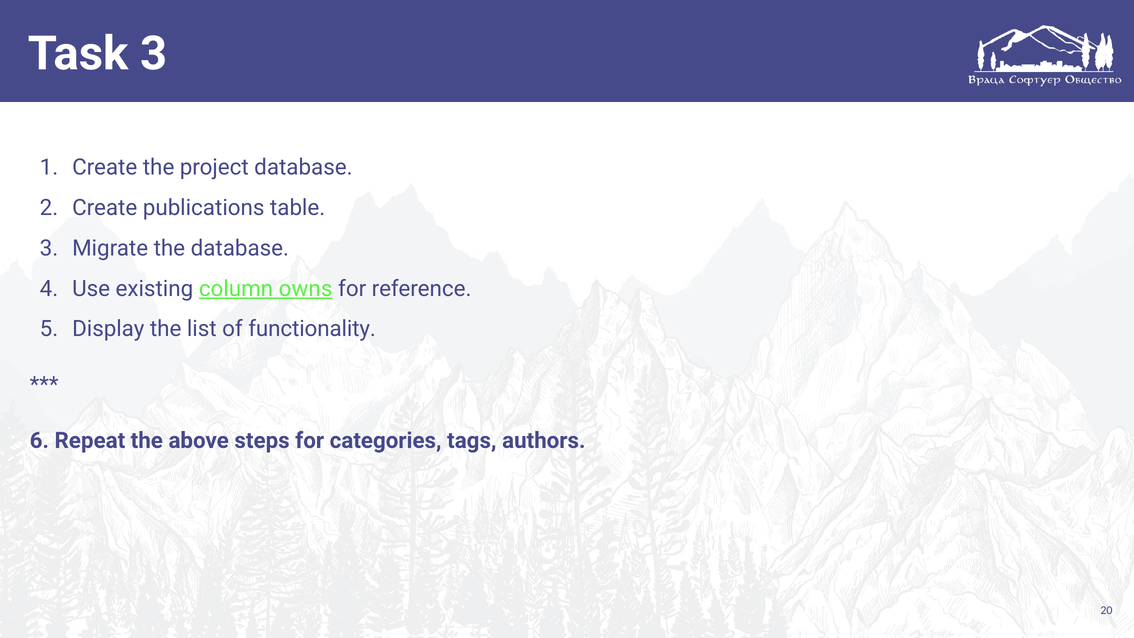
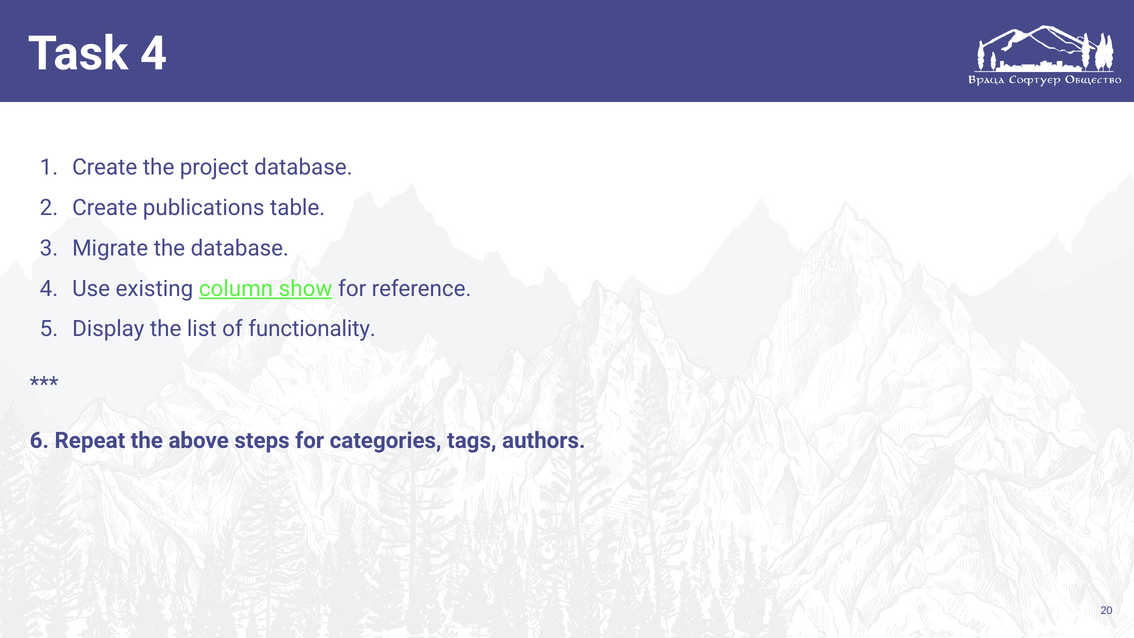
Task 3: 3 -> 4 (154, 54)
owns: owns -> show (306, 289)
